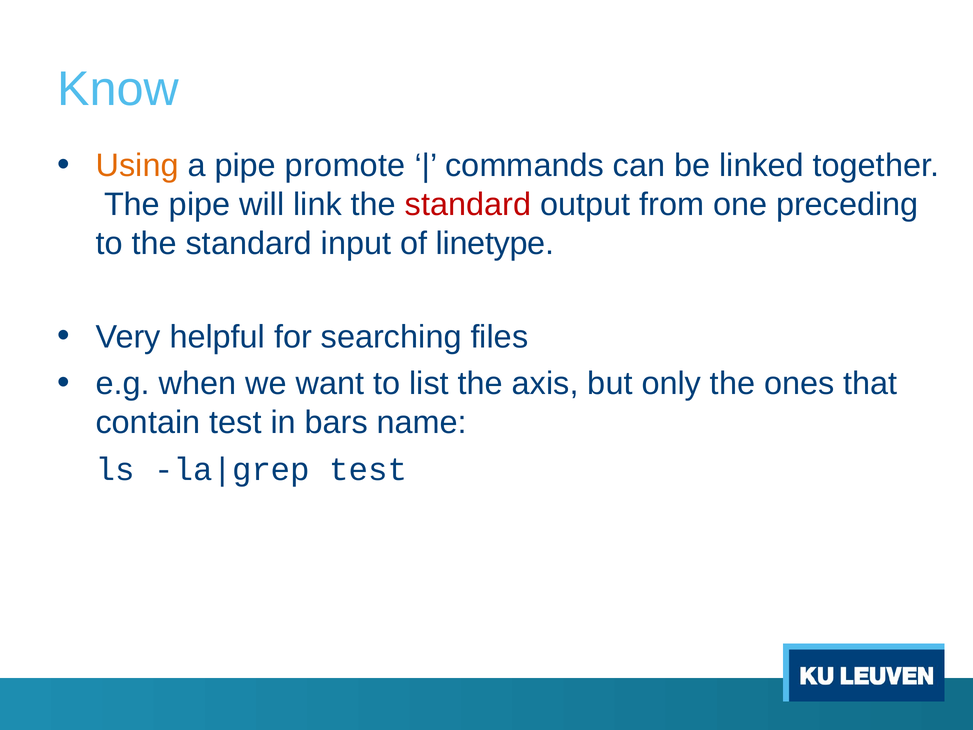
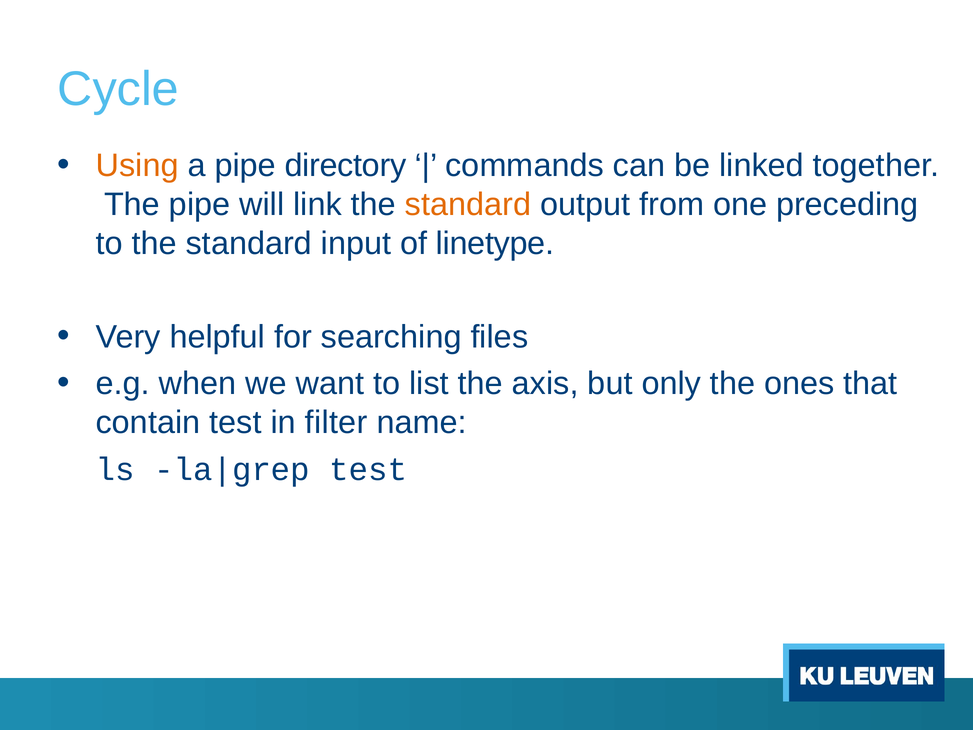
Know: Know -> Cycle (118, 89)
promote: promote -> directory (345, 165)
standard colour: red -> orange (468, 204)
bars: bars -> filter (336, 422)
